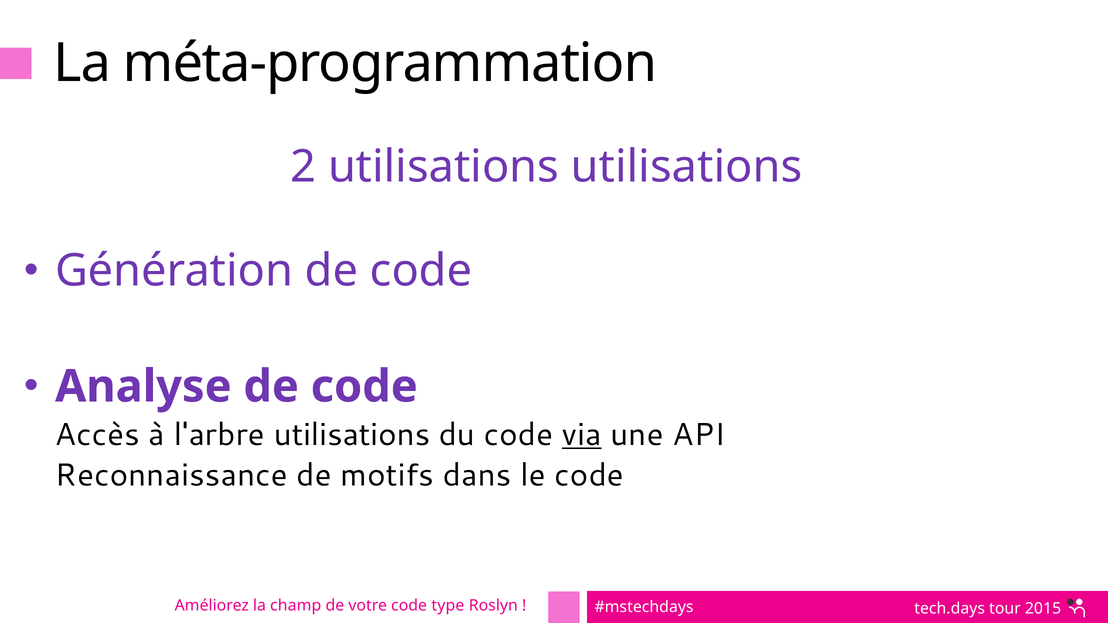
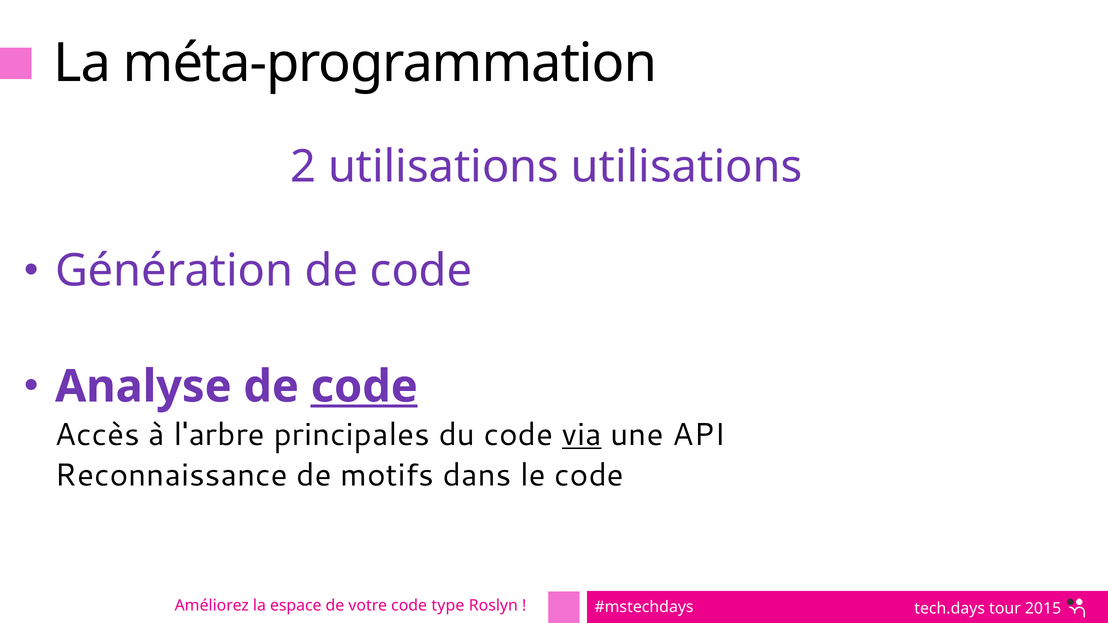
code underline: none -> present (364, 387)
l'arbre utilisations: utilisations -> principales (352, 435)
champ: champ -> espace (296, 606)
